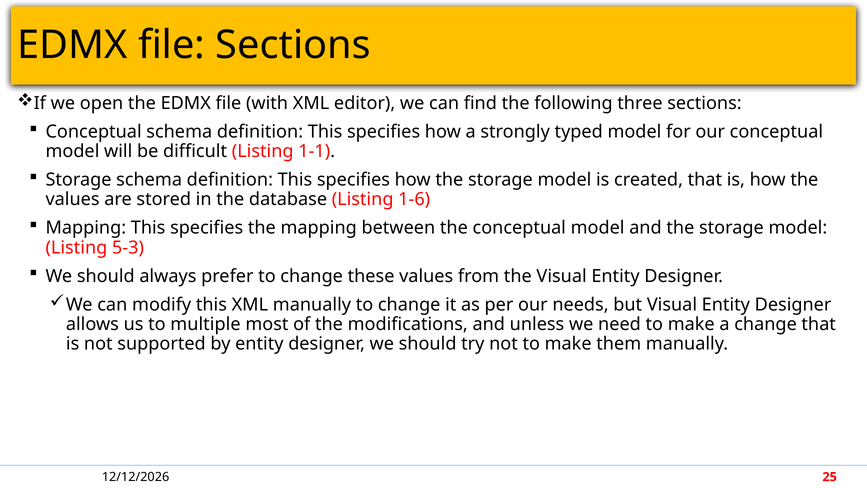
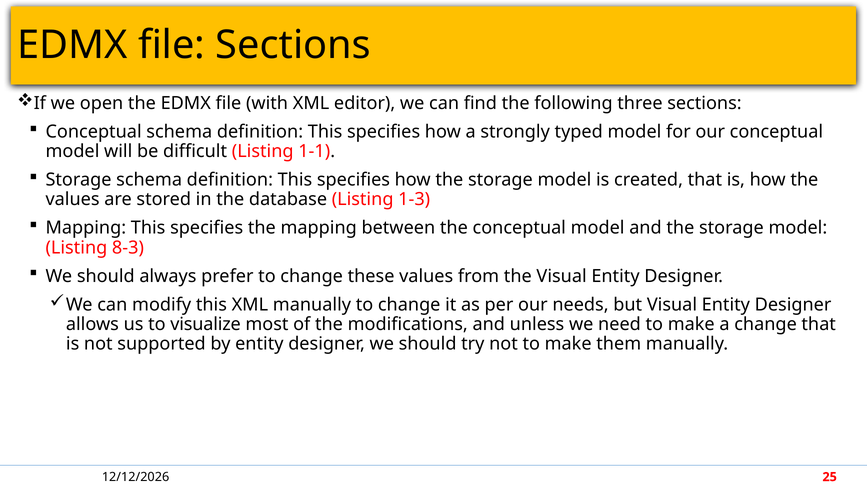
1-6: 1-6 -> 1-3 (414, 199)
5-3: 5-3 -> 8-3 (128, 247)
multiple: multiple -> visualize (206, 324)
